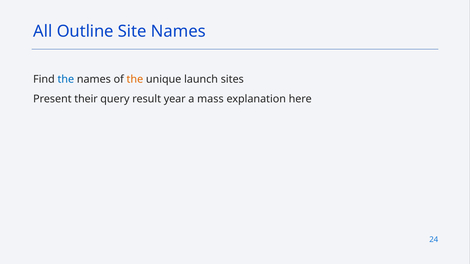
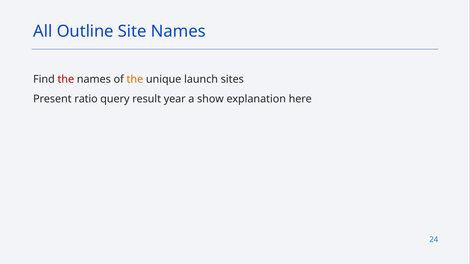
the colour: blue -> red (66, 79)
their: their -> ratio (86, 99)
mass: mass -> show (210, 99)
